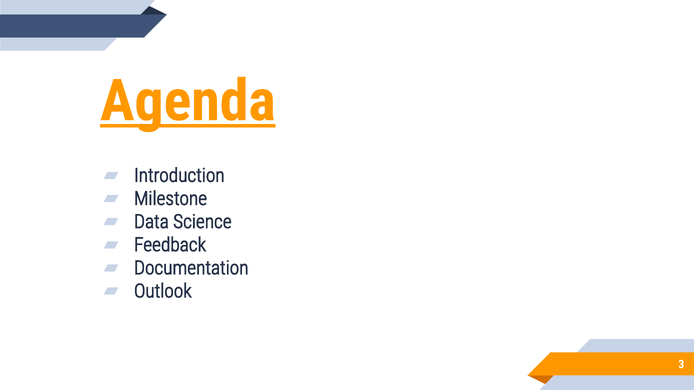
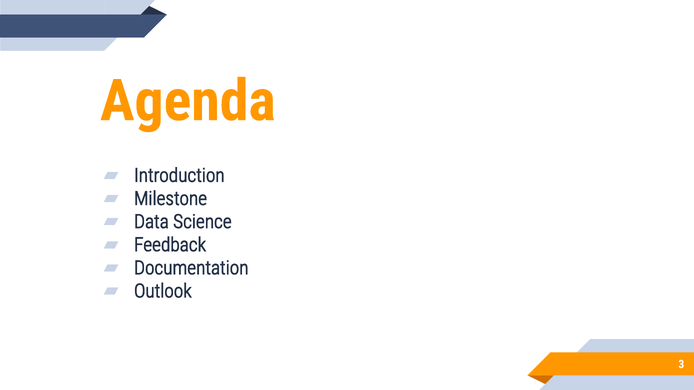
Agenda underline: present -> none (188, 101)
